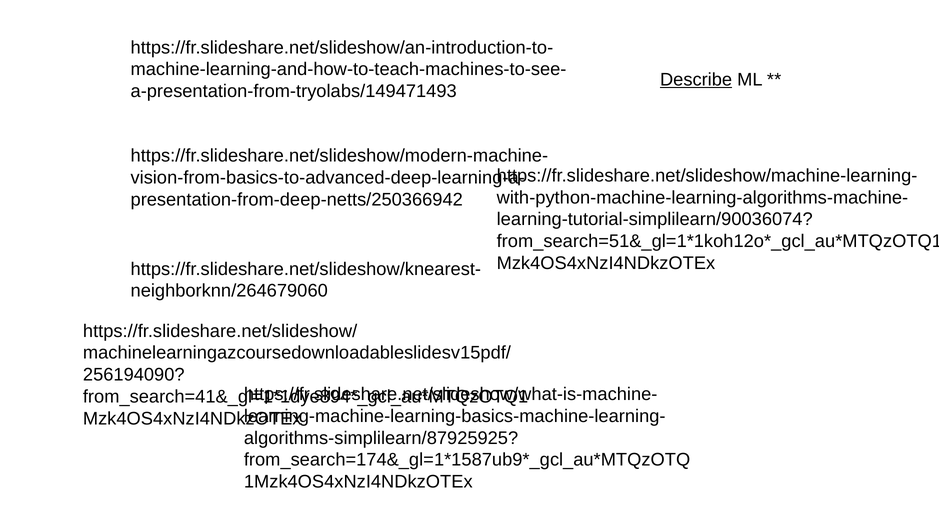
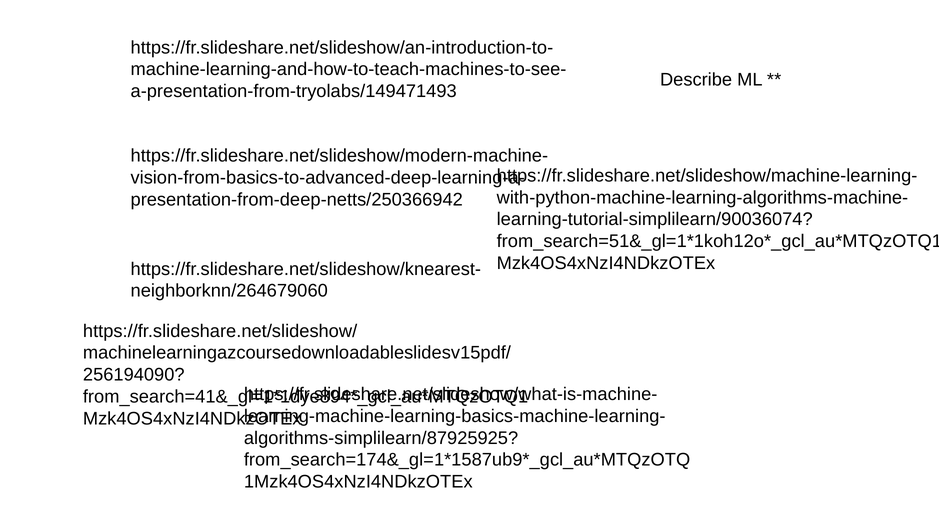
Describe underline: present -> none (696, 80)
